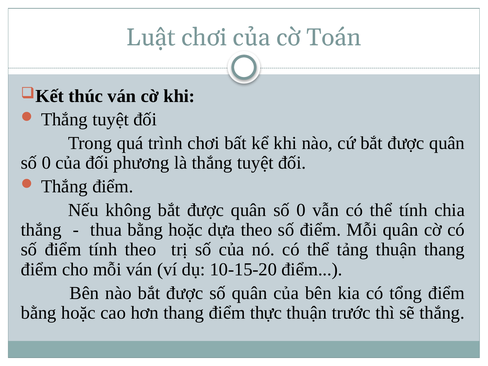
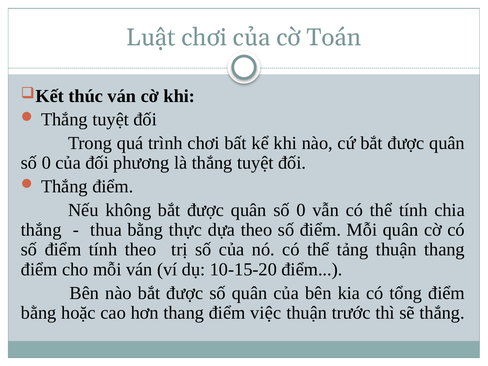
thua bằng hoặc: hoặc -> thực (185, 230)
thực: thực -> việc (266, 313)
